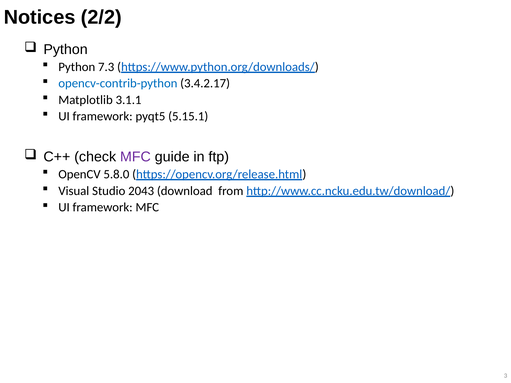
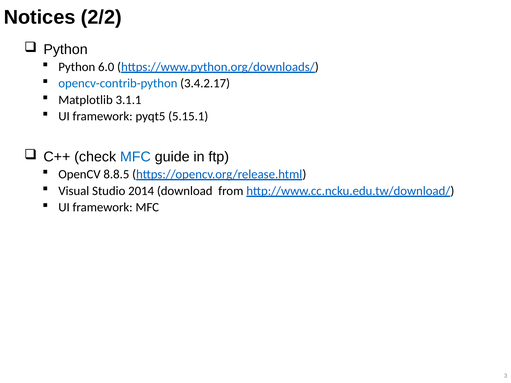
7.3: 7.3 -> 6.0 (106, 67)
MFC colour: purple -> blue (135, 157)
5.8.0: 5.8.0 -> 8.8.5 (116, 174)
2043: 2043 -> 2014 (141, 191)
